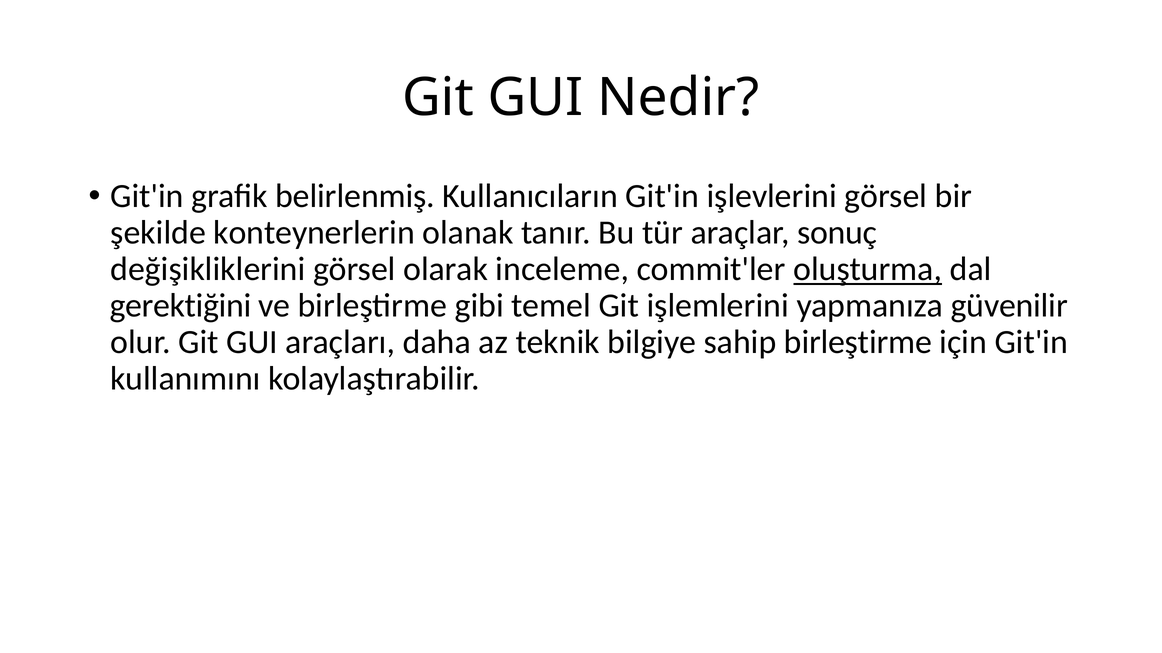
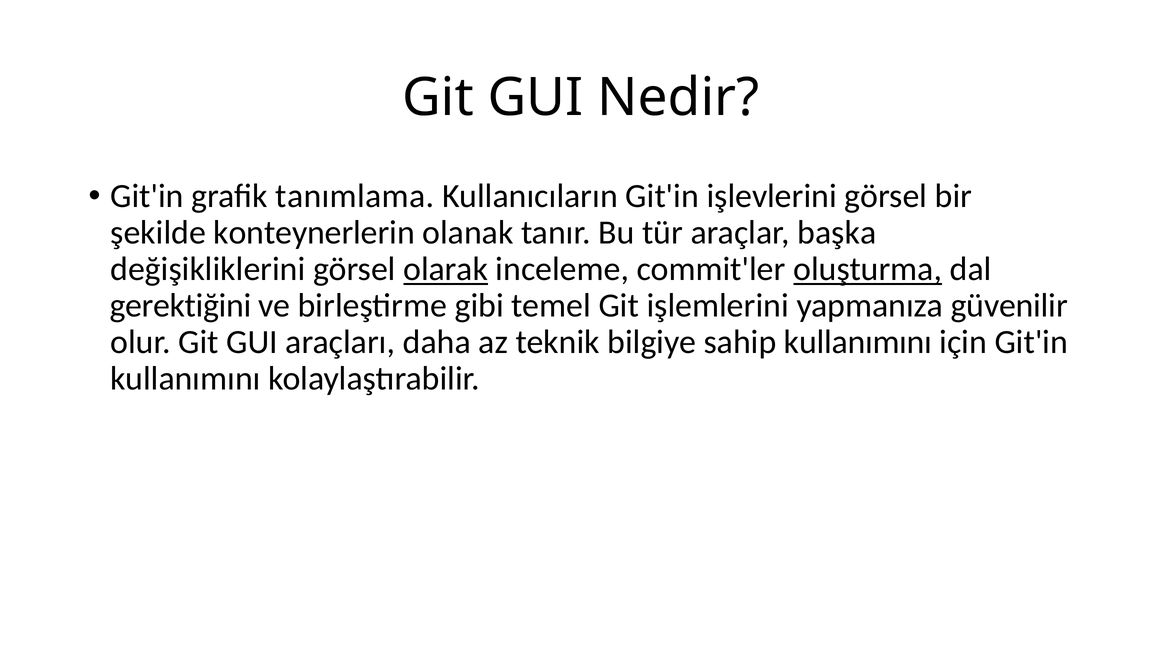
belirlenmiş: belirlenmiş -> tanımlama (355, 196)
sonuç: sonuç -> başka (837, 233)
olarak underline: none -> present (446, 269)
sahip birleştirme: birleştirme -> kullanımını (858, 343)
